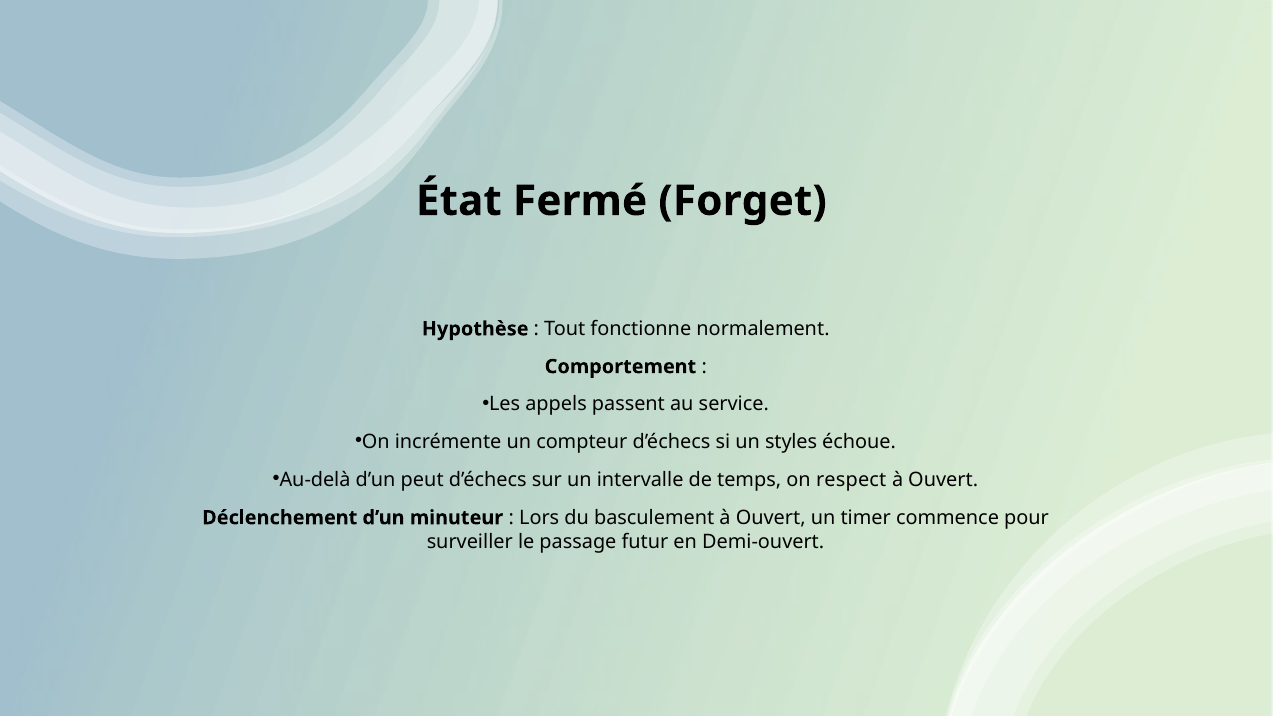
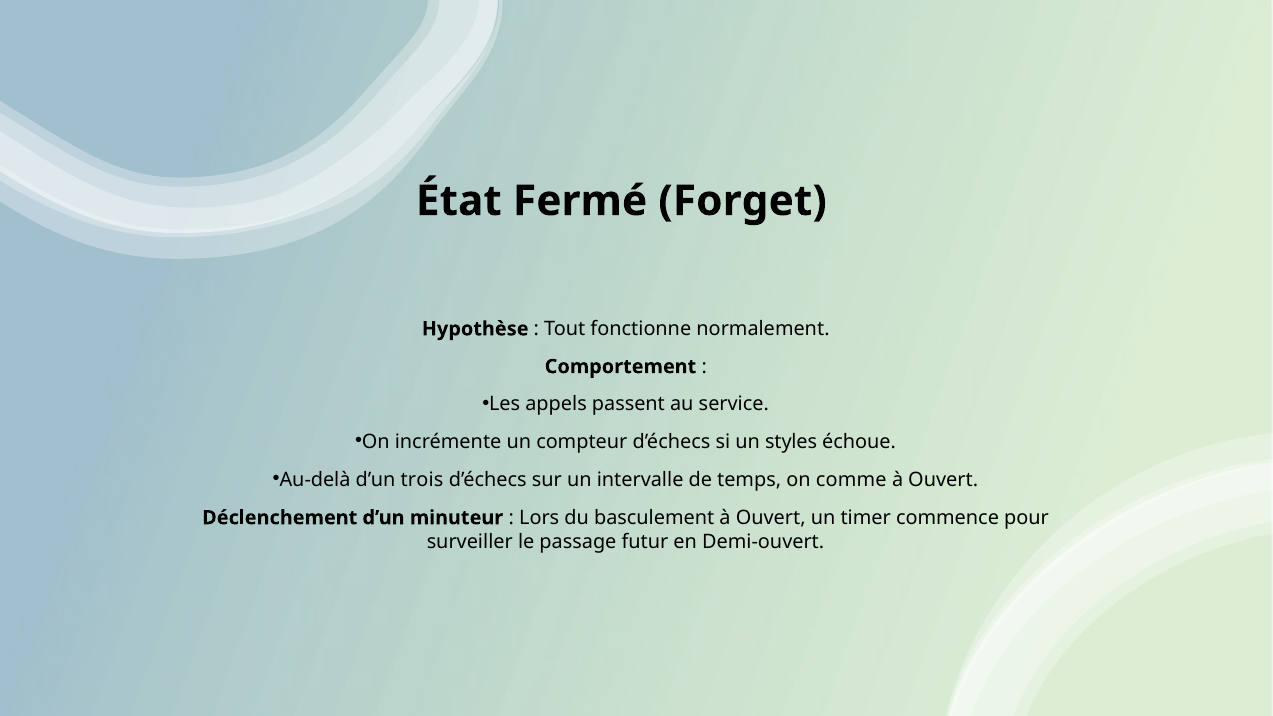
peut: peut -> trois (422, 480)
respect: respect -> comme (851, 480)
